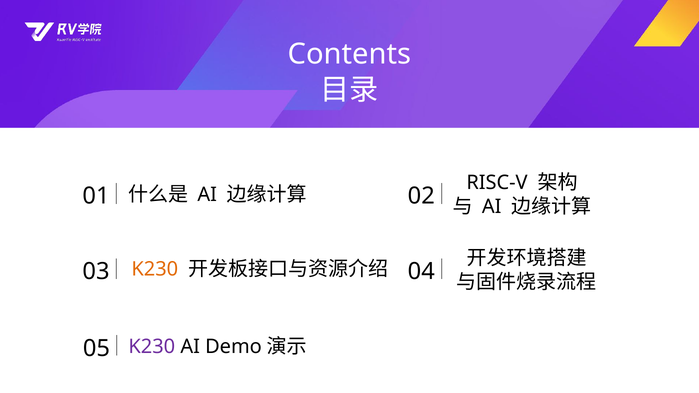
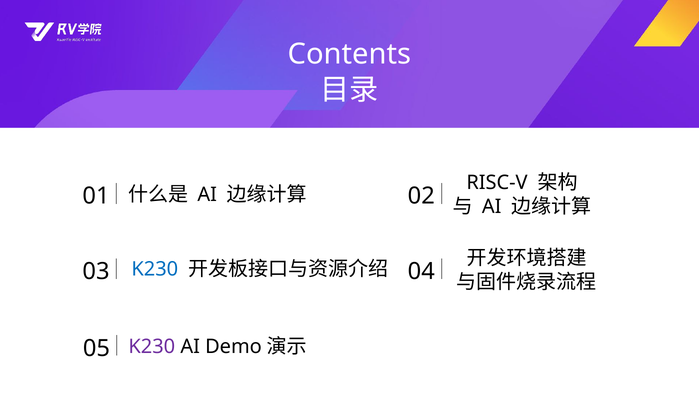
K230 colour: orange -> blue (155, 269)
